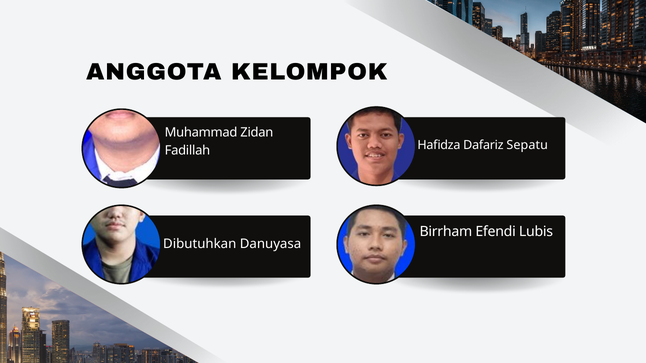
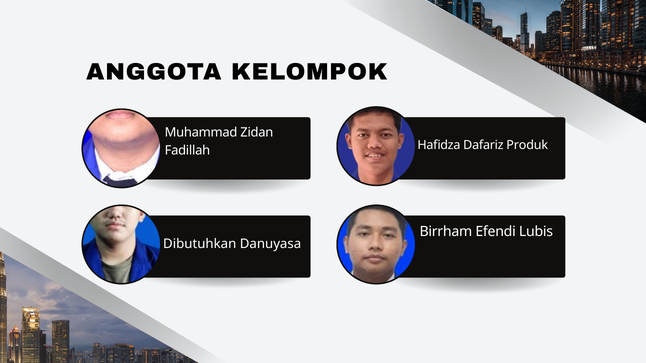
Sepatu: Sepatu -> Produk (527, 145)
